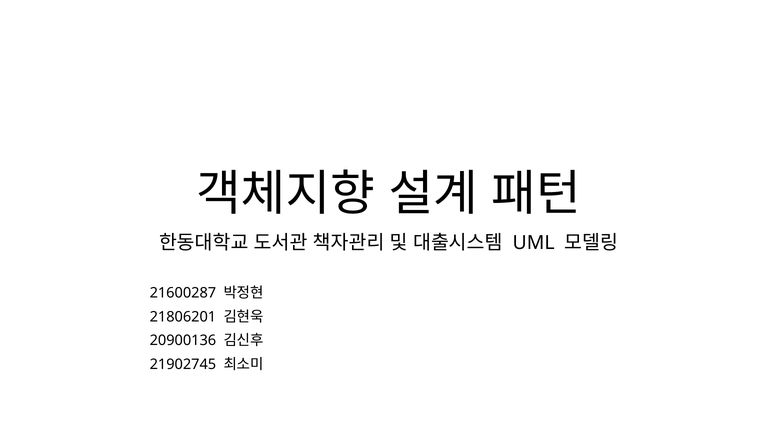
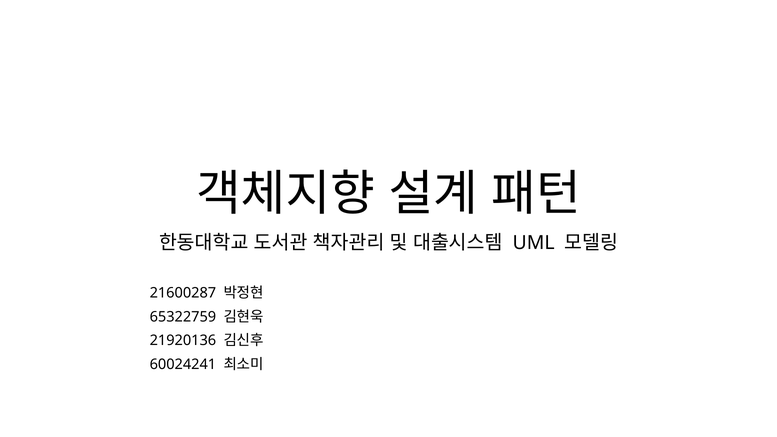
21806201: 21806201 -> 65322759 (183, 317)
20900136: 20900136 -> 21920136 (183, 341)
21902745: 21902745 -> 60024241 (183, 365)
